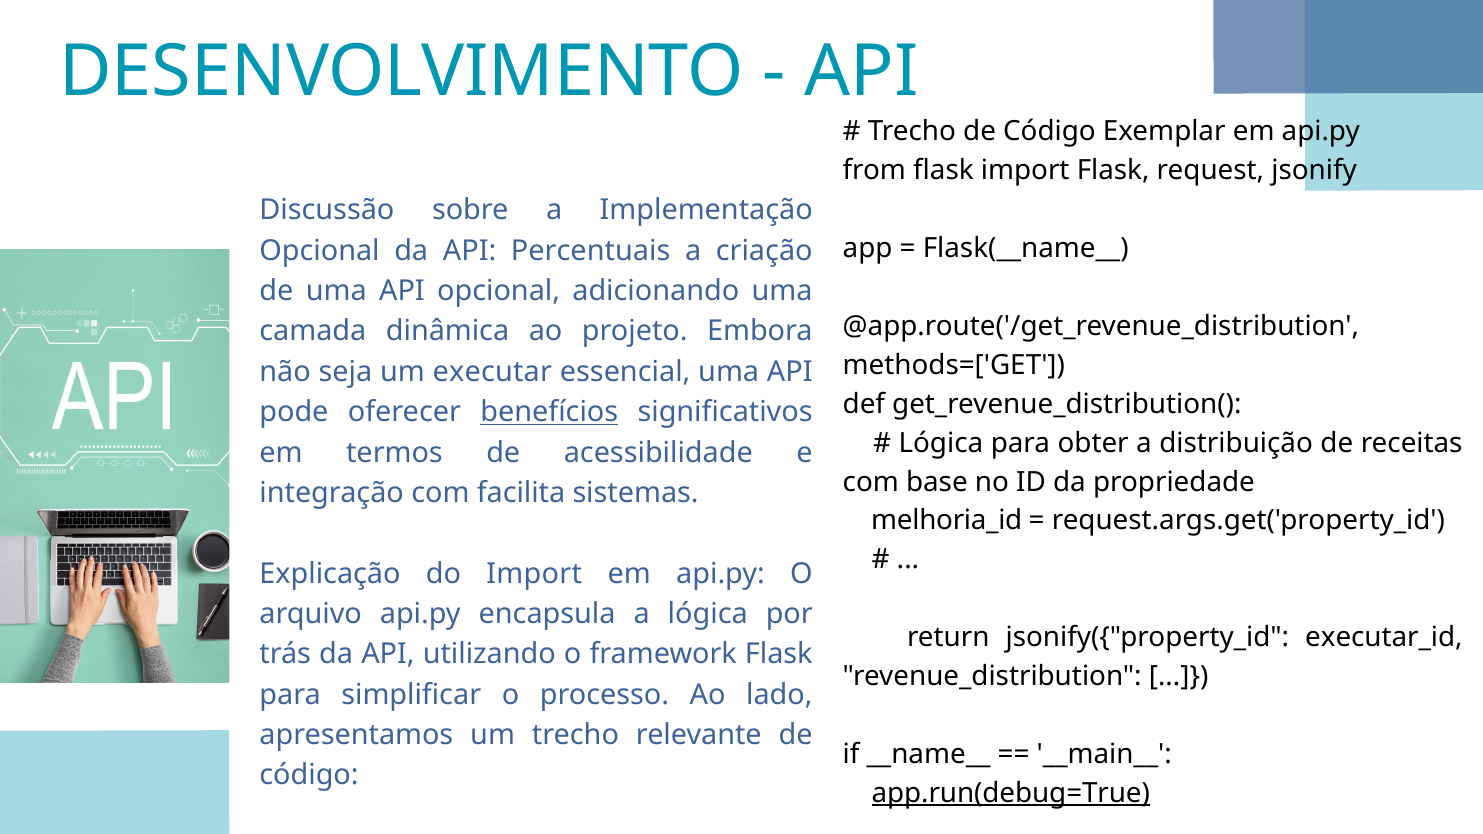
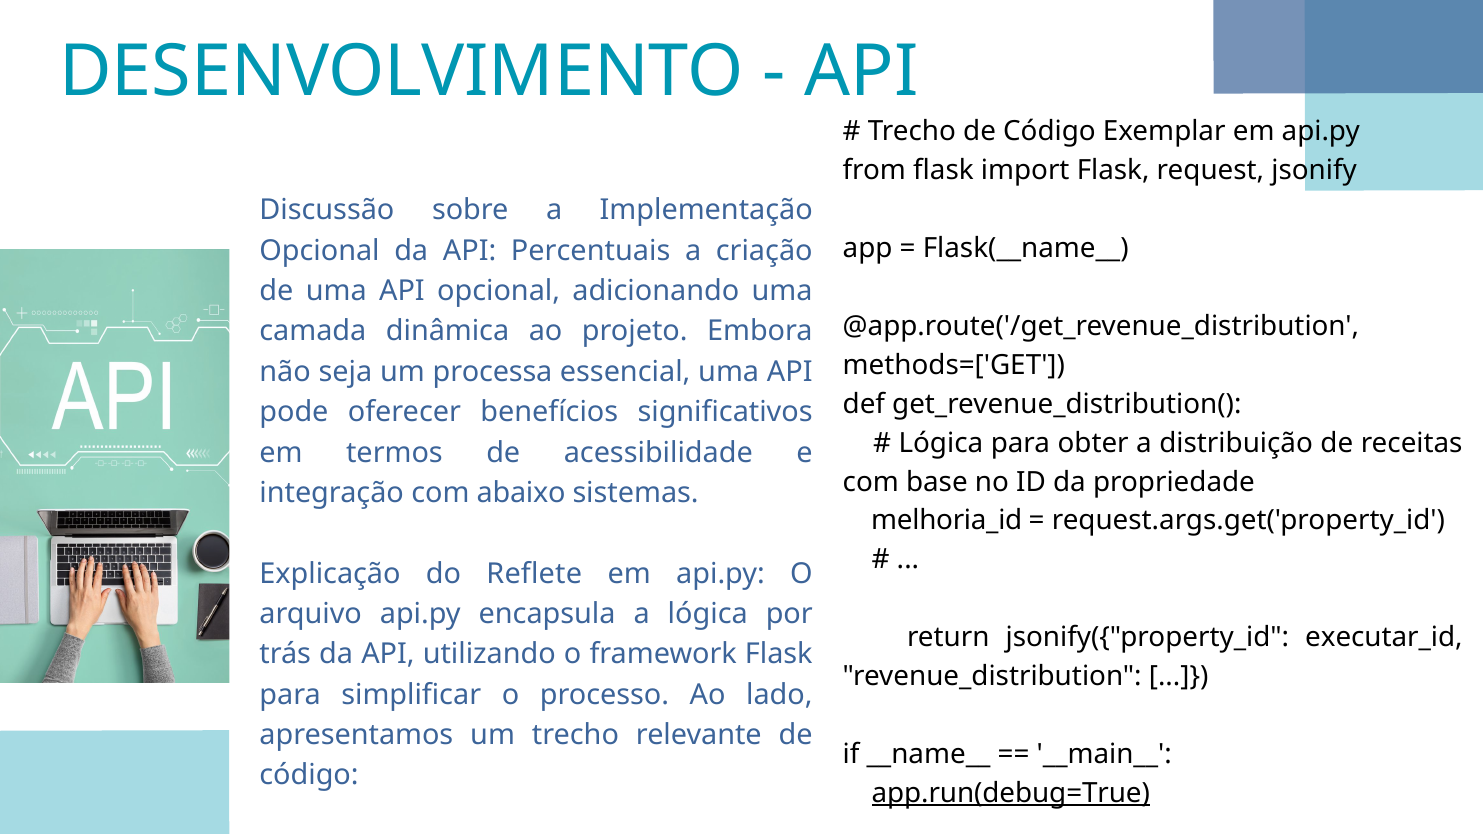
executar: executar -> processa (493, 372)
benefícios underline: present -> none (549, 412)
facilita: facilita -> abaixo (521, 493)
do Import: Import -> Reflete (534, 574)
